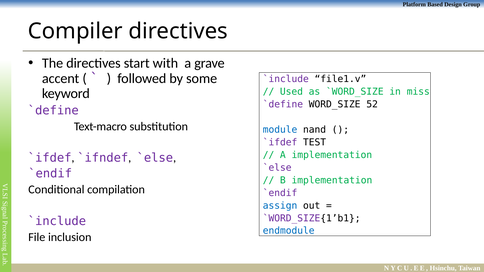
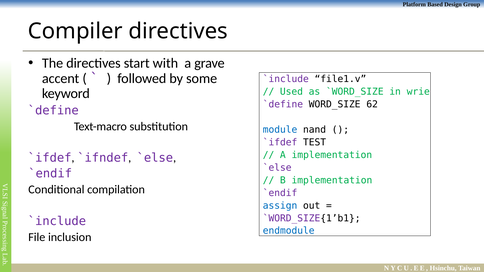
miss: miss -> wrie (418, 92)
52: 52 -> 62 (372, 104)
